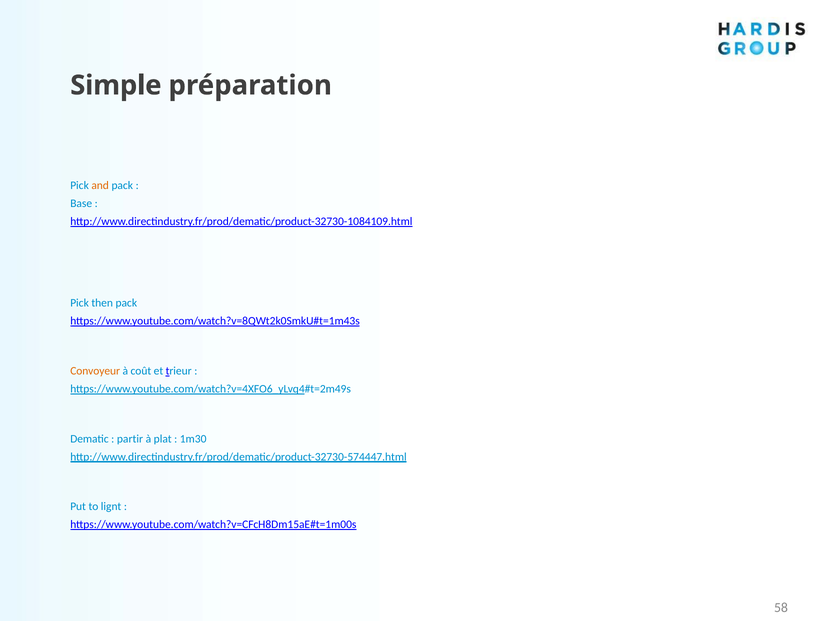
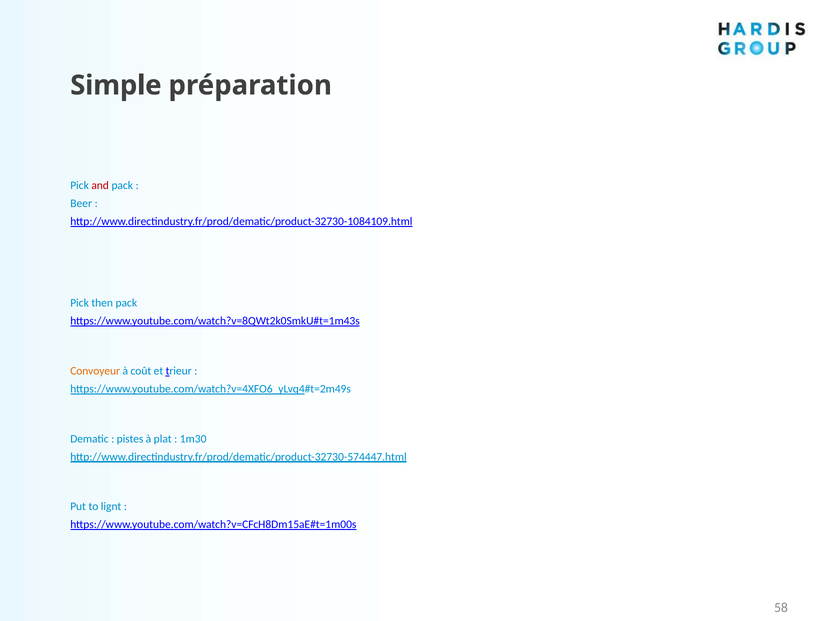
and colour: orange -> red (100, 185)
Base: Base -> Beer (81, 203)
partir: partir -> pistes (130, 439)
